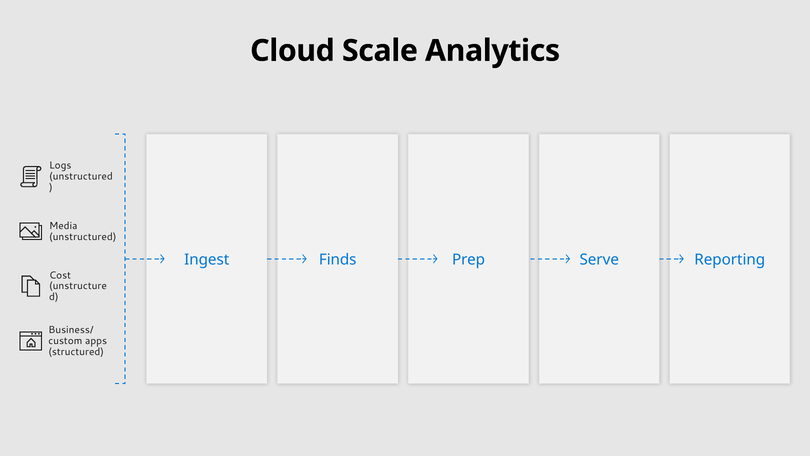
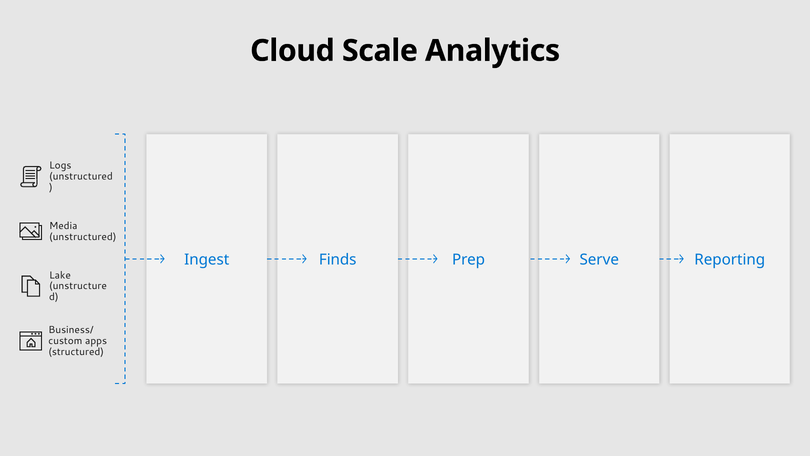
Cost: Cost -> Lake (60, 275)
